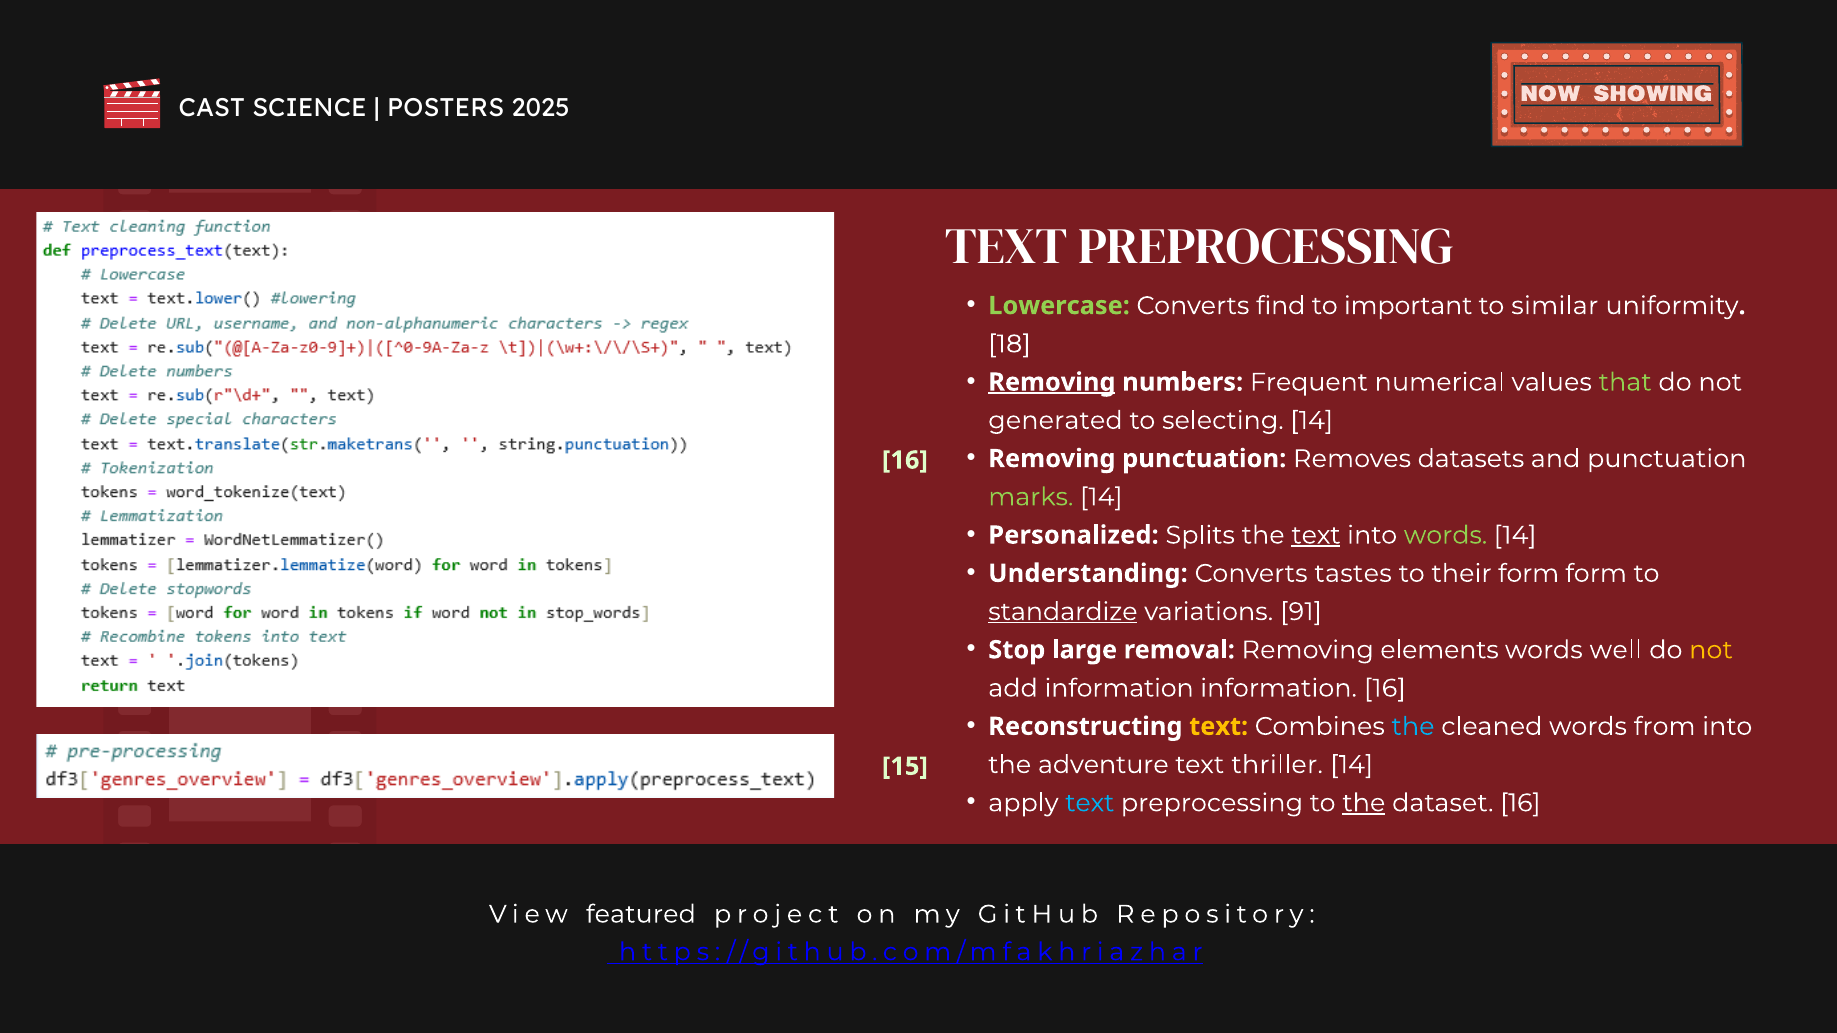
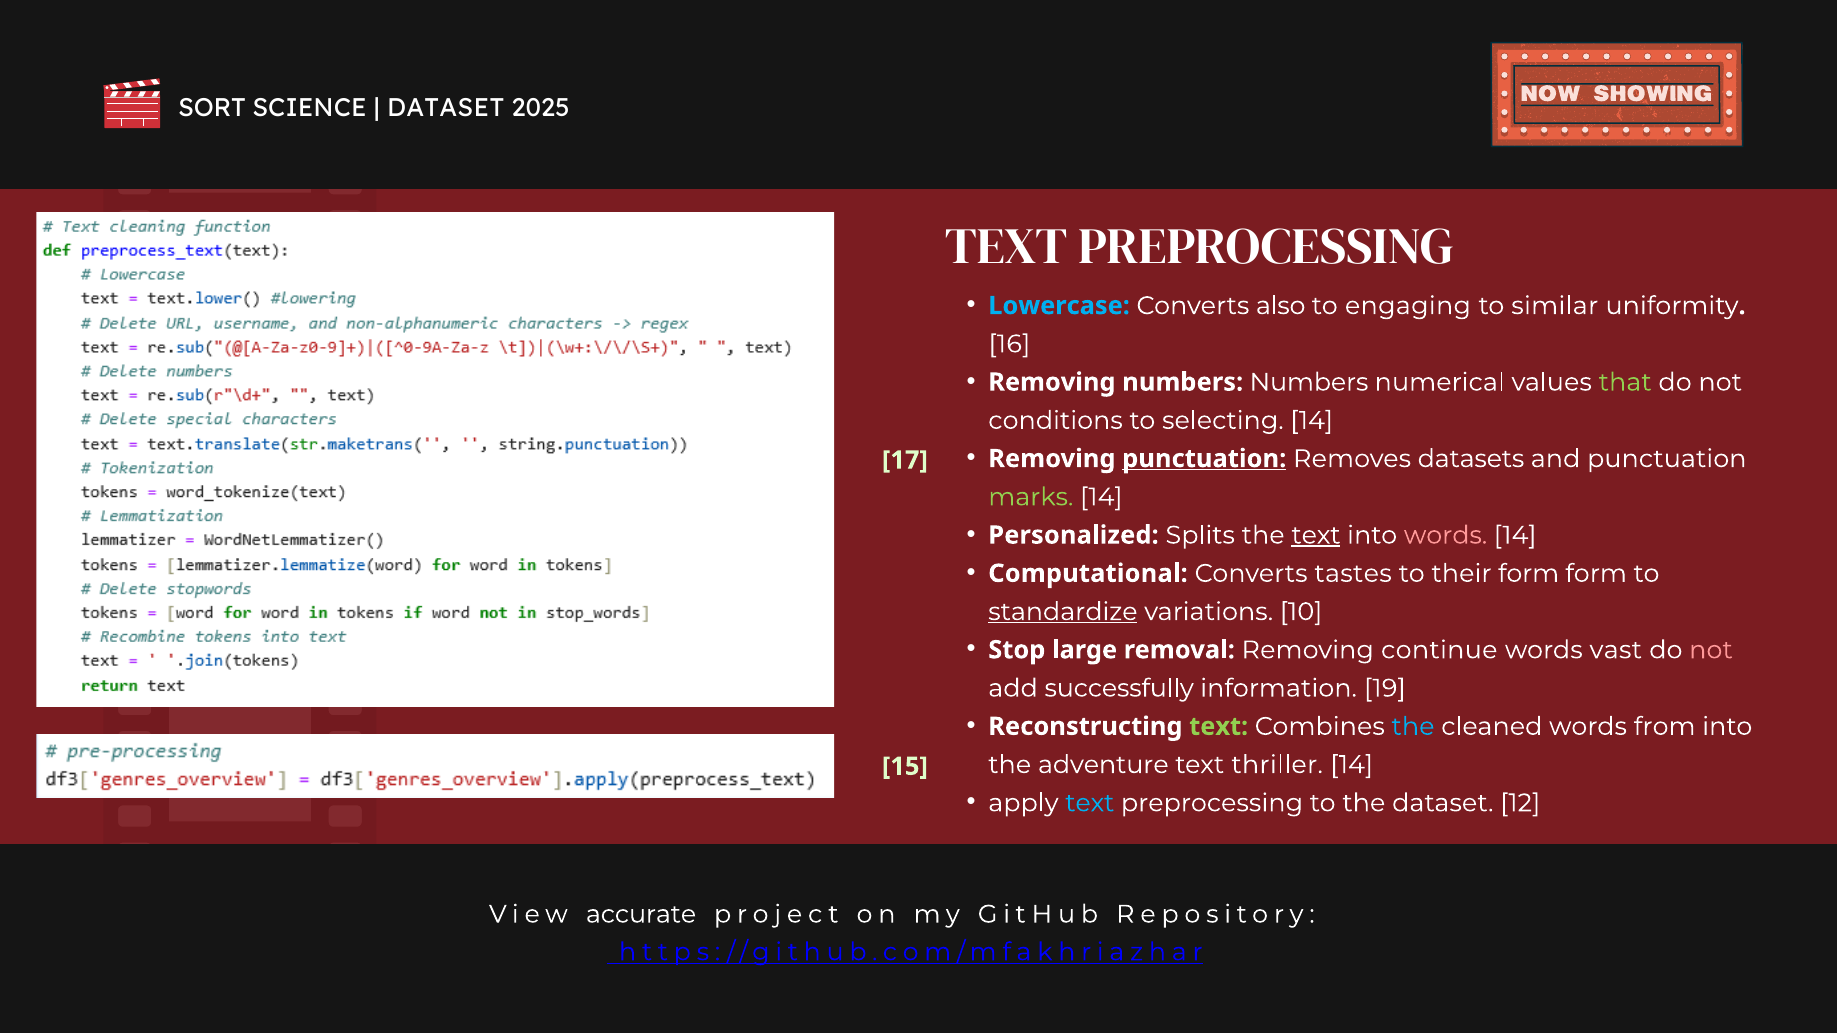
CAST: CAST -> SORT (212, 108)
POSTERS: POSTERS -> DATASET (446, 108)
Lowercase colour: light green -> light blue (1059, 306)
find: find -> also (1281, 306)
important: important -> engaging (1408, 306)
18: 18 -> 16 (1009, 344)
Removing underline: present -> none (1052, 382)
numbers Frequent: Frequent -> Numbers (1309, 382)
generated: generated -> conditions (1055, 421)
punctuation underline: none -> present (1204, 459)
16: 16 -> 17 (905, 460)
words colour: light green -> pink (1446, 535)
Understanding: Understanding -> Computational (1088, 574)
91: 91 -> 10 (1301, 612)
elements: elements -> continue (1439, 650)
well: well -> vast (1616, 650)
not colour: yellow -> pink (1711, 650)
add information: information -> successfully (1119, 688)
information 16: 16 -> 19 (1385, 688)
text colour: yellow -> light green (1219, 727)
the underline: present -> none (1364, 803)
dataset 16: 16 -> 12 (1520, 803)
featured: featured -> accurate (641, 914)
